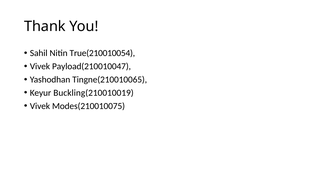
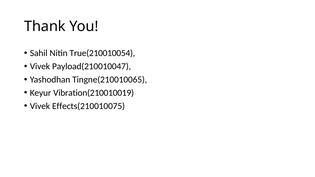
Buckling(210010019: Buckling(210010019 -> Vibration(210010019 (94, 93)
Modes(210010075: Modes(210010075 -> Effects(210010075 (88, 106)
